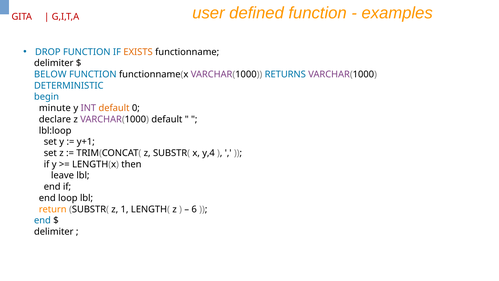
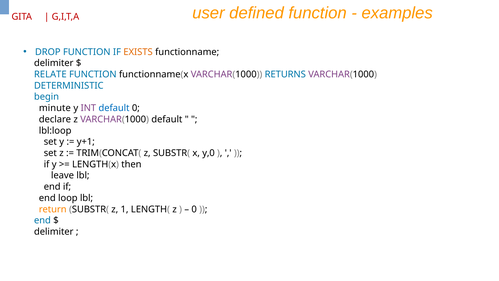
BELOW: BELOW -> RELATE (50, 74)
default colour: orange -> blue (114, 108)
y,4: y,4 -> y,0 (209, 153)
6: 6 -> 0 (194, 209)
